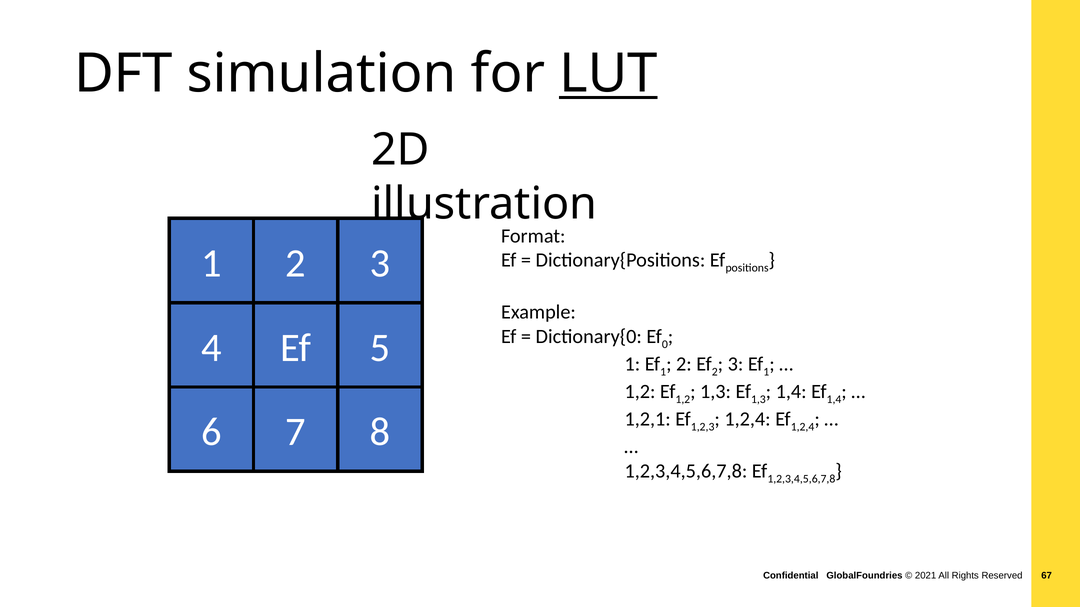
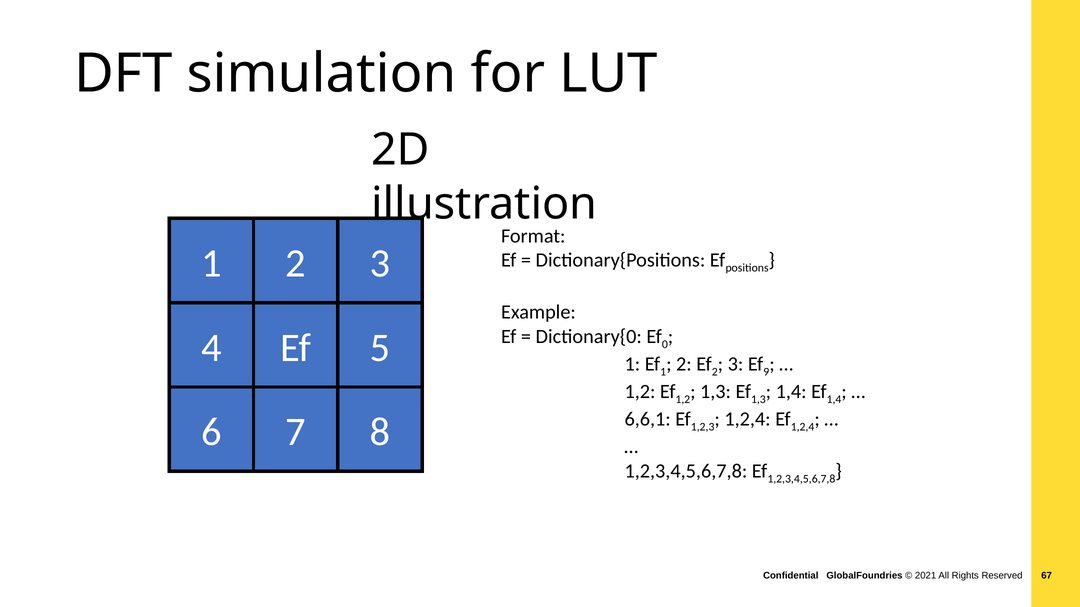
LUT underline: present -> none (608, 74)
3 Ef 1: 1 -> 9 (766, 372)
1,2,1: 1,2,1 -> 6,6,1 (648, 420)
